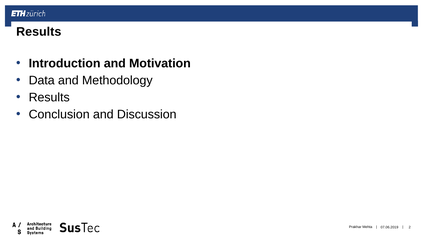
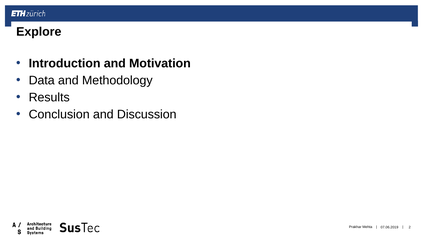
Results: Results -> Explore (39, 32)
